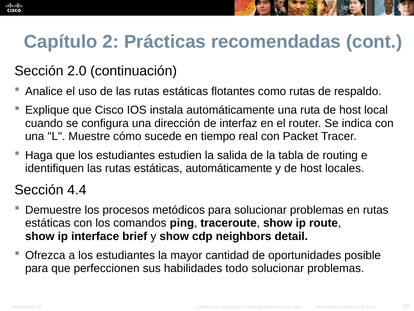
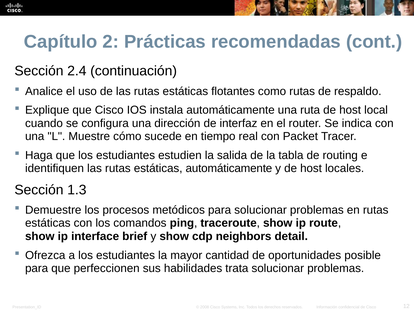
2.0: 2.0 -> 2.4 (77, 71)
4.4: 4.4 -> 1.3 (77, 190)
todo: todo -> trata (237, 268)
